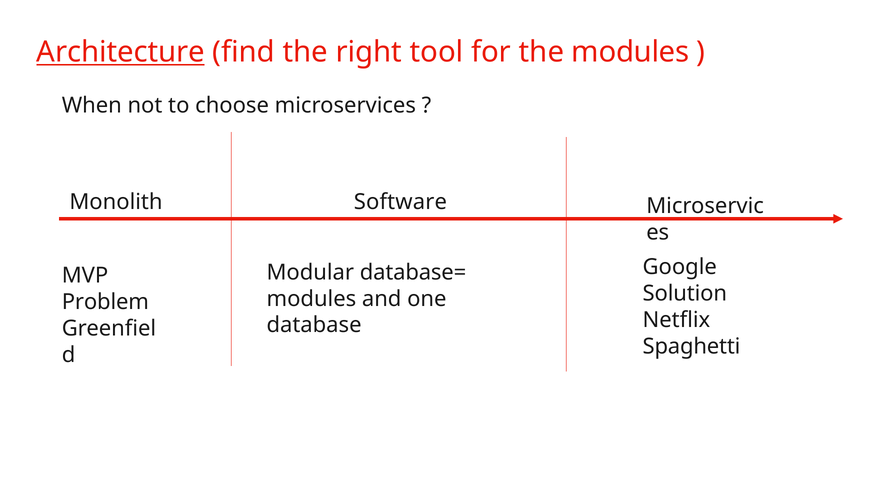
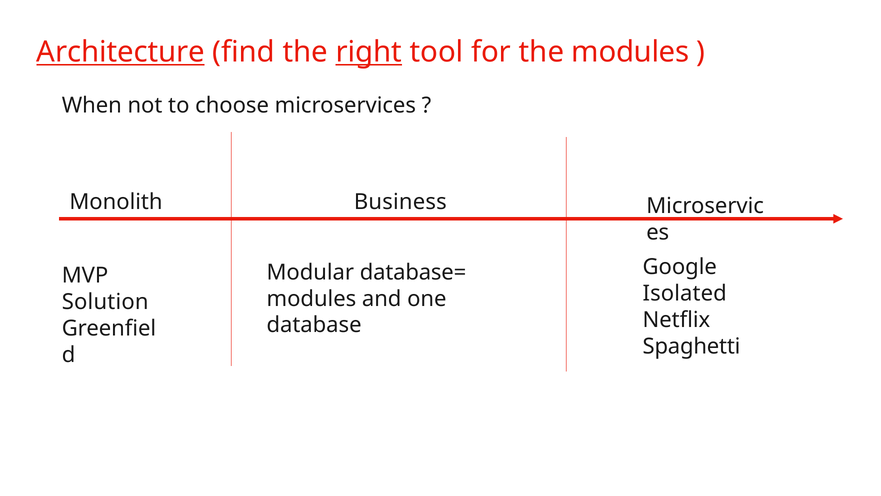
right underline: none -> present (369, 52)
Software: Software -> Business (400, 202)
Solution: Solution -> Isolated (685, 293)
Problem: Problem -> Solution (105, 302)
